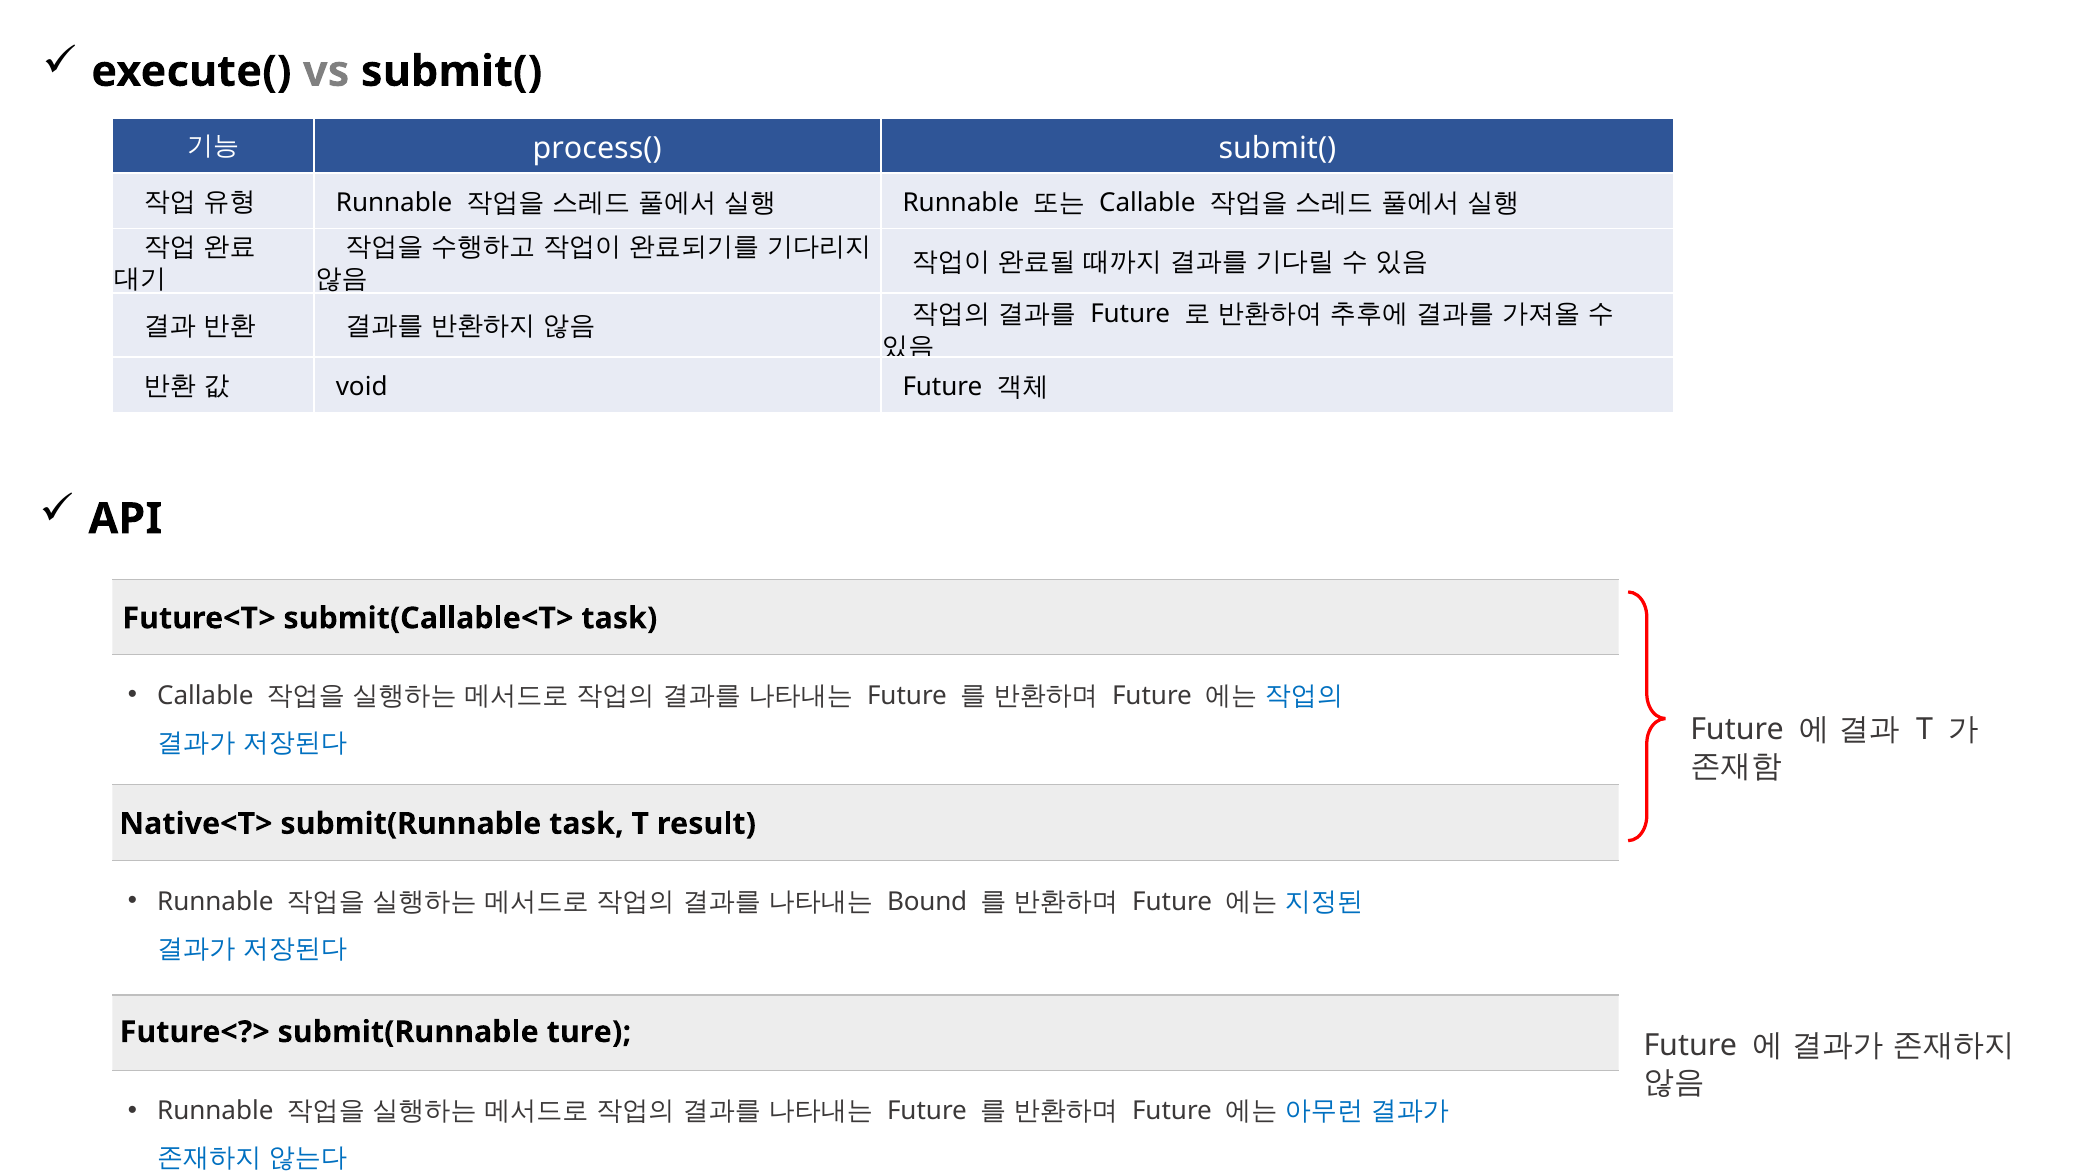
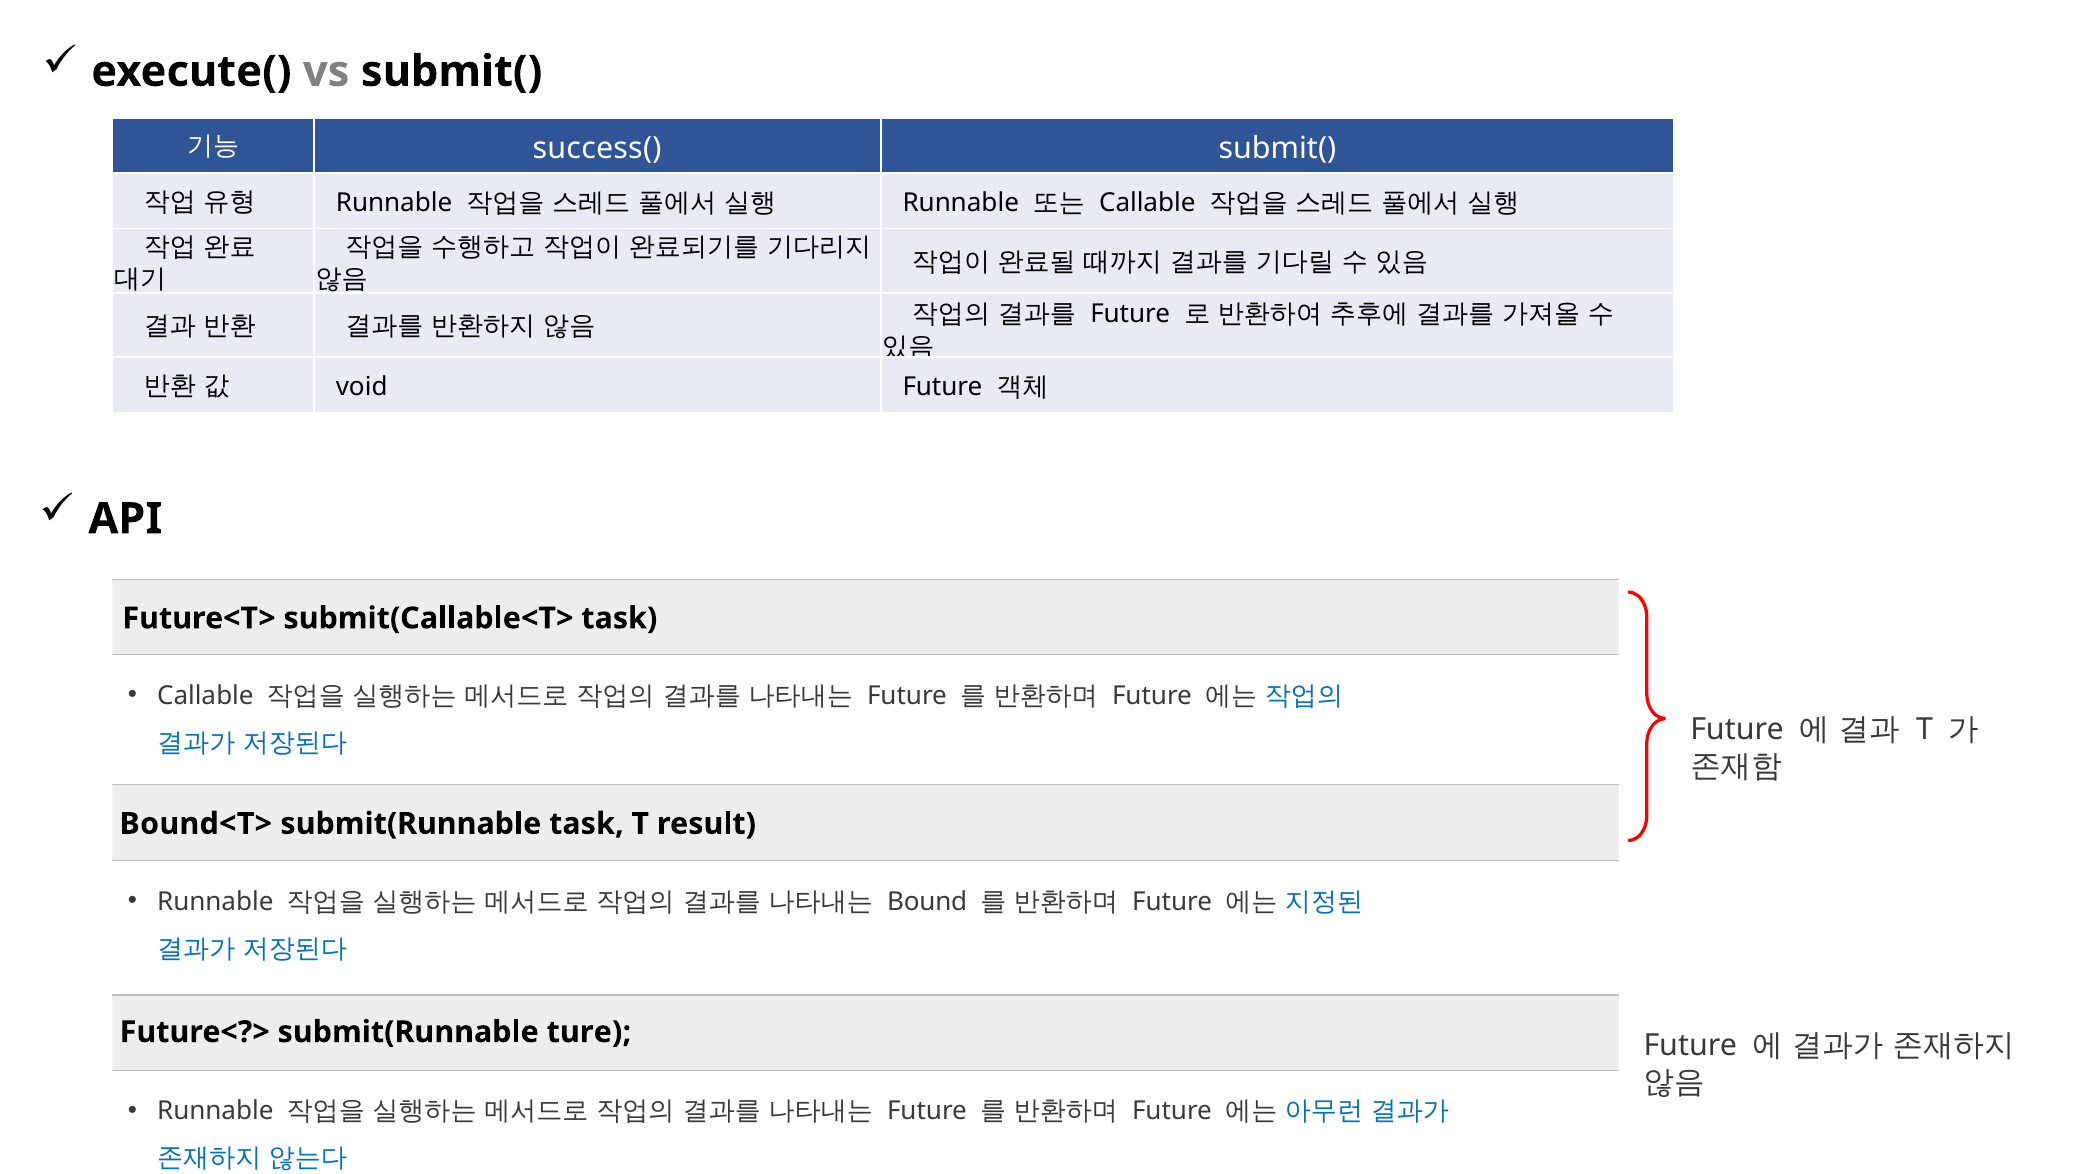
process(: process( -> success( (597, 148)
Native<T>: Native<T> -> Bound<T> (196, 823)
